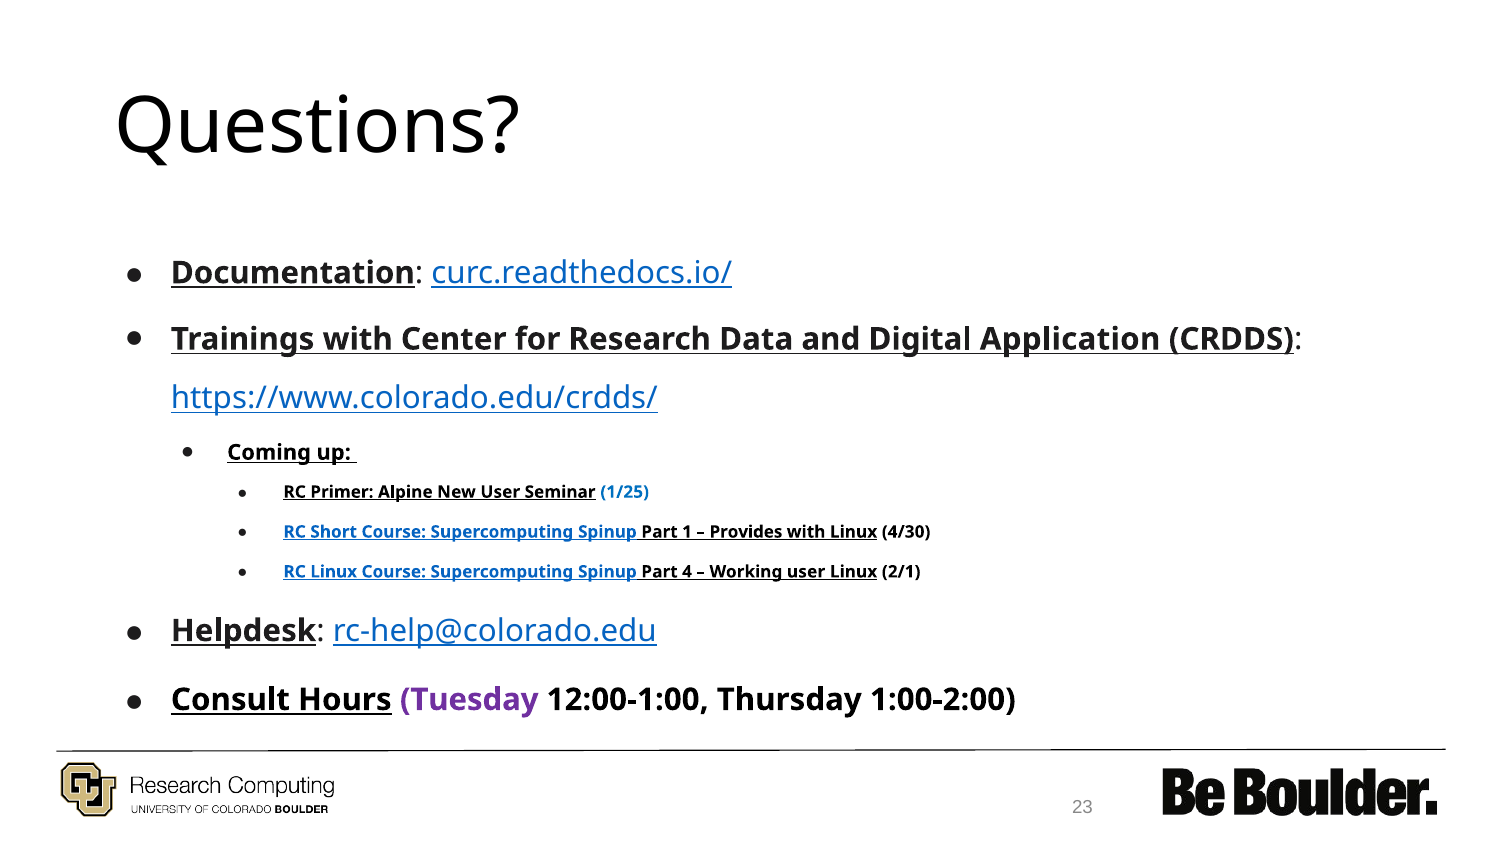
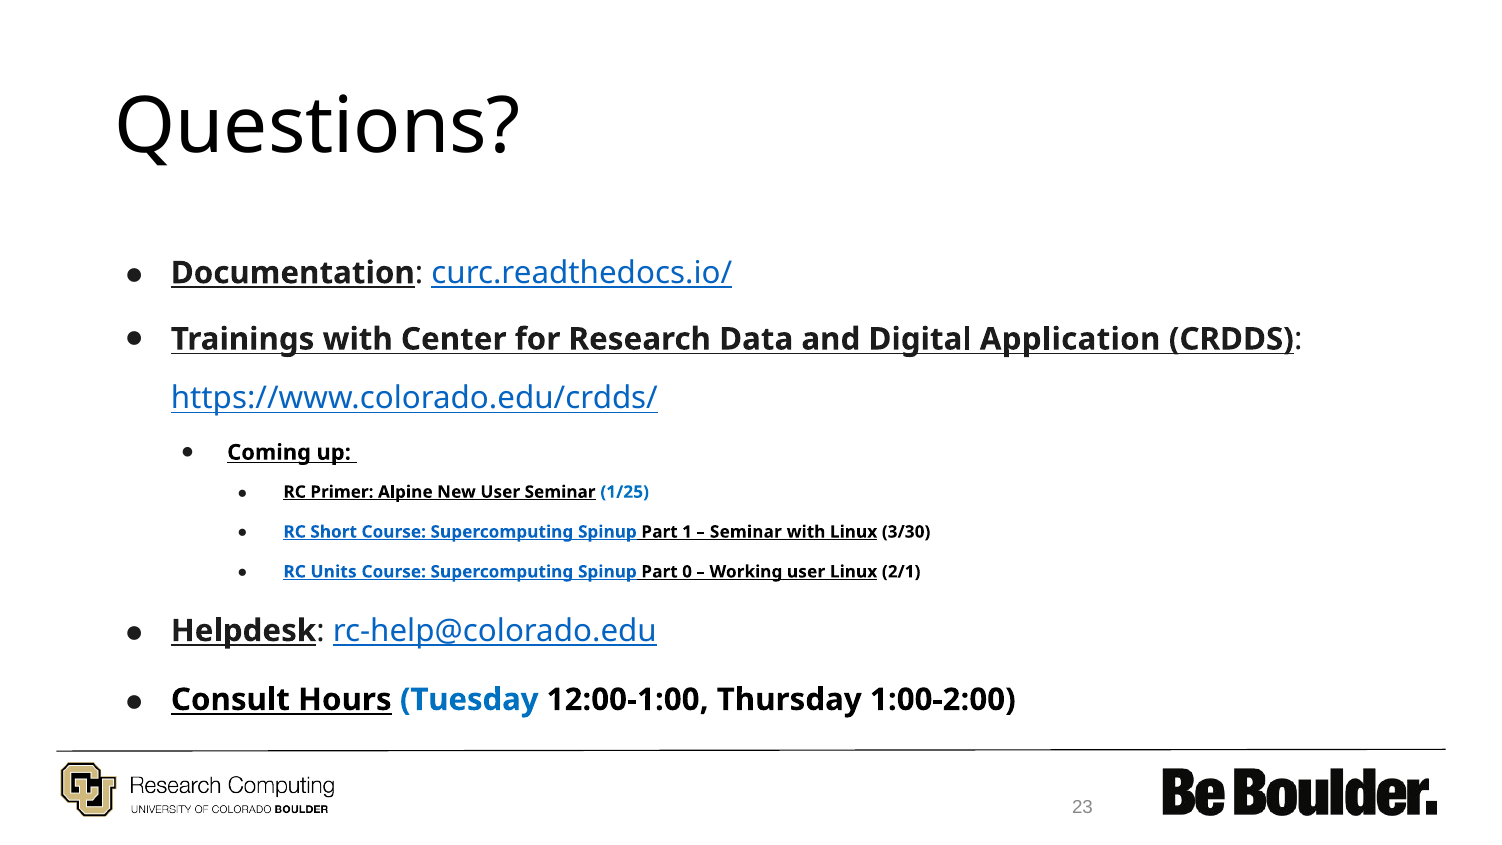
Provides: Provides -> Seminar (746, 532)
4/30: 4/30 -> 3/30 (906, 532)
RC Linux: Linux -> Units (334, 572)
4: 4 -> 0 (687, 572)
Tuesday colour: purple -> blue (469, 700)
